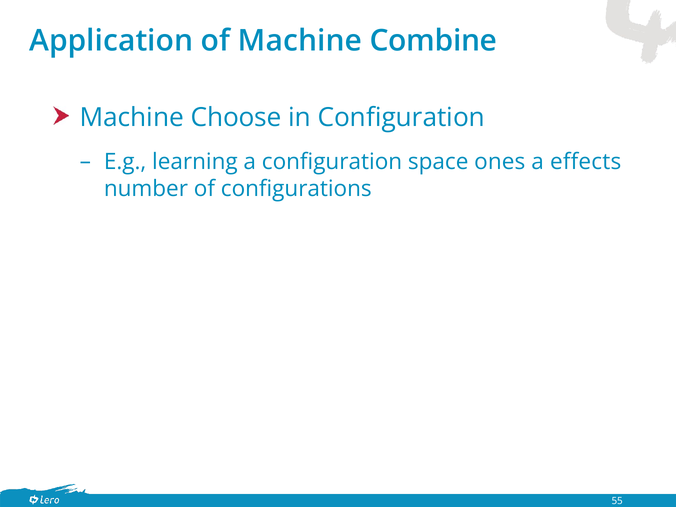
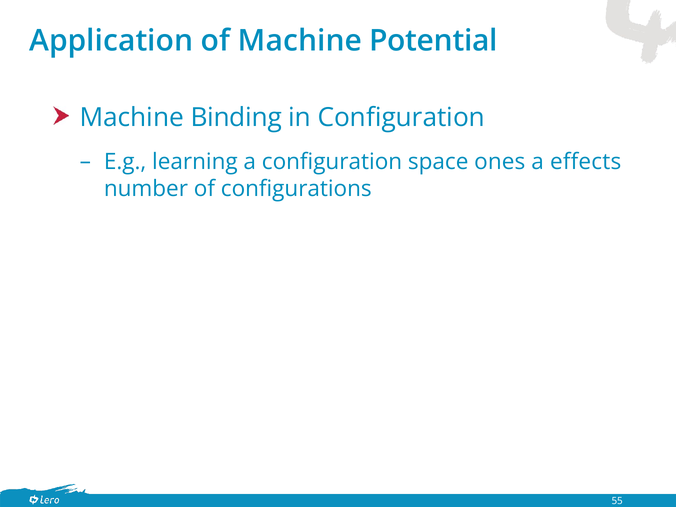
Combine: Combine -> Potential (433, 41)
Choose: Choose -> Binding (236, 117)
